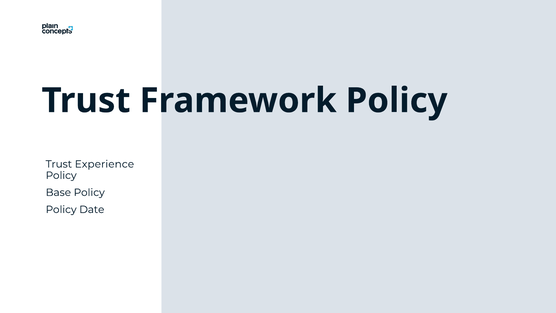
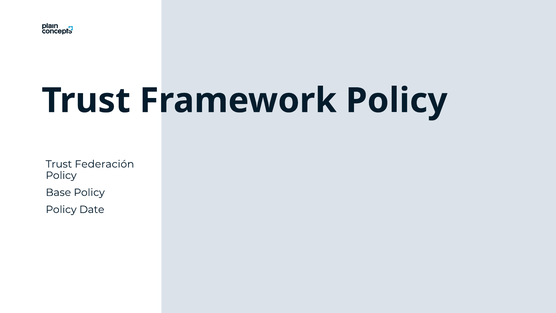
Experience: Experience -> Federación (104, 164)
